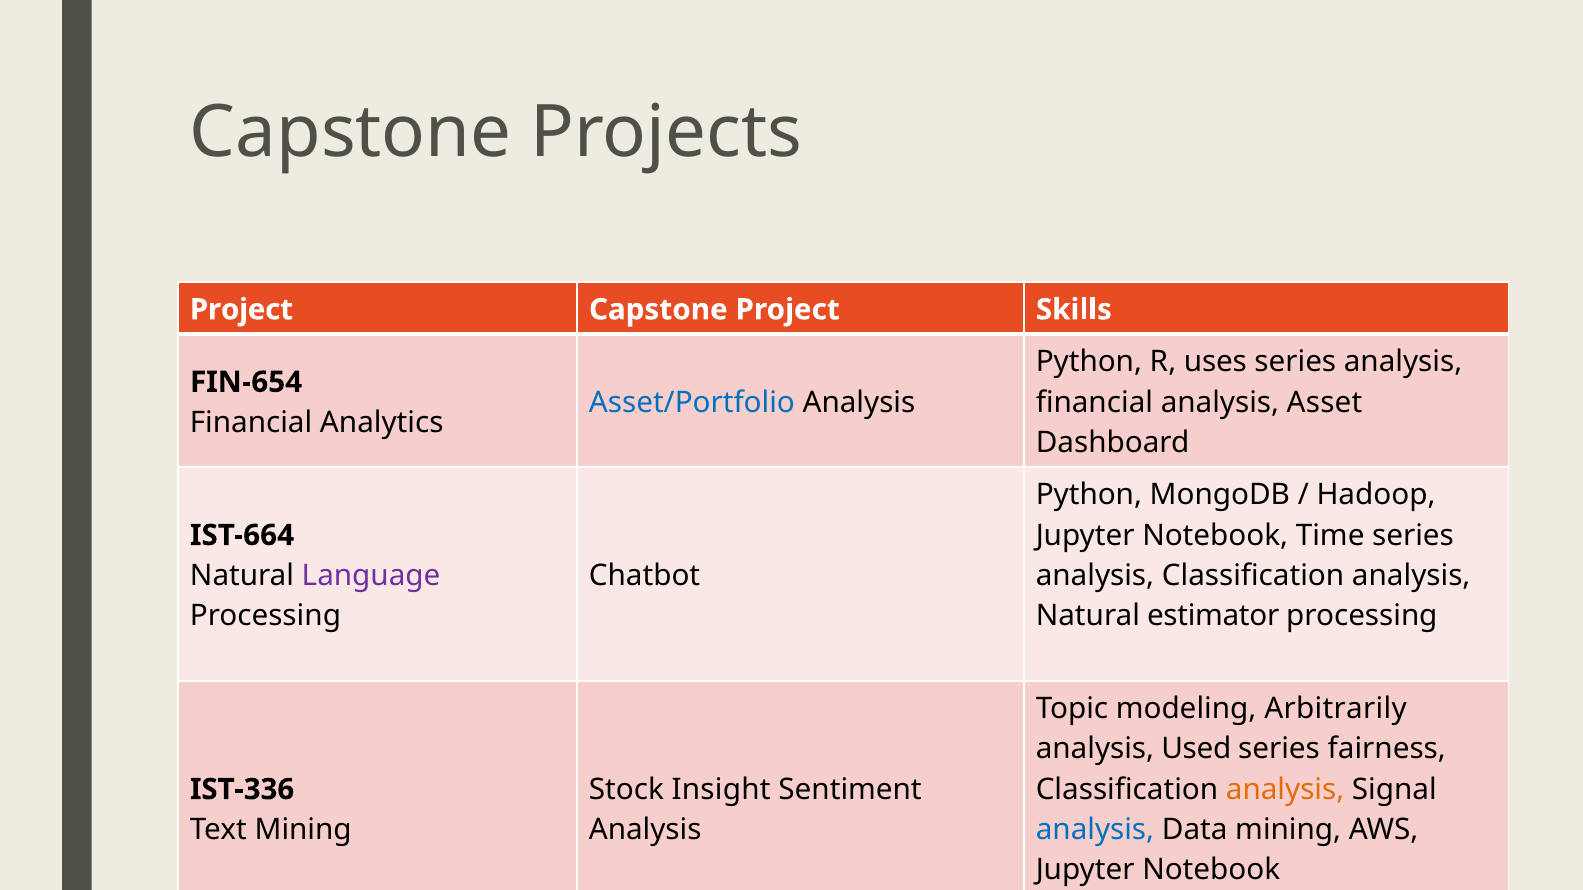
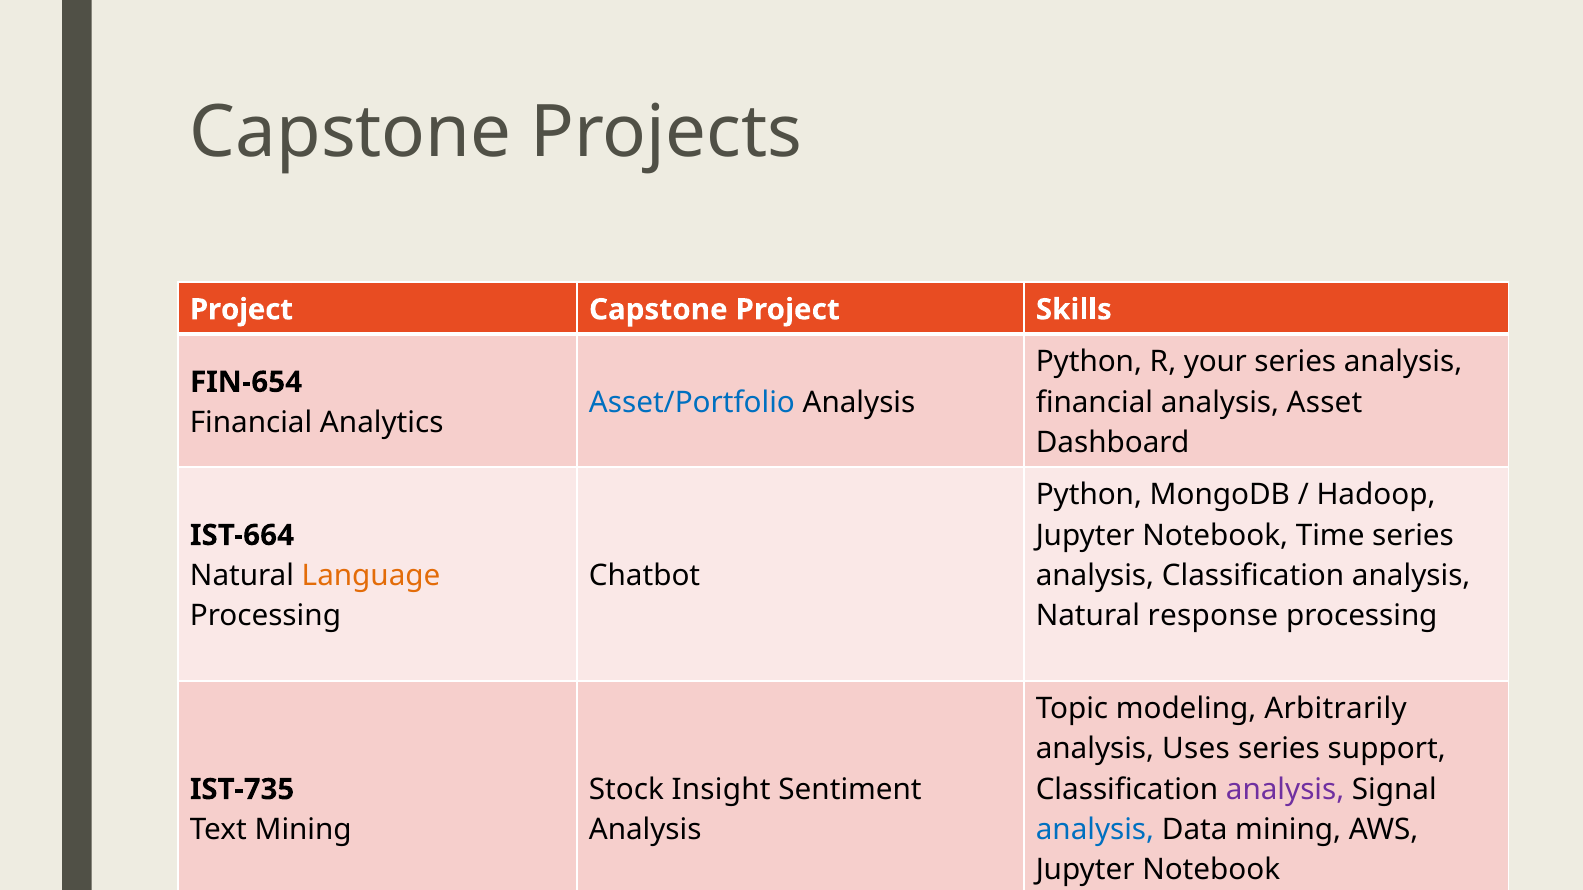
uses: uses -> your (1215, 362)
Language colour: purple -> orange (371, 576)
estimator: estimator -> response (1213, 616)
Used: Used -> Uses (1196, 749)
fairness: fairness -> support (1387, 749)
analysis colour: orange -> purple (1285, 790)
IST-336: IST-336 -> IST-735 (242, 790)
